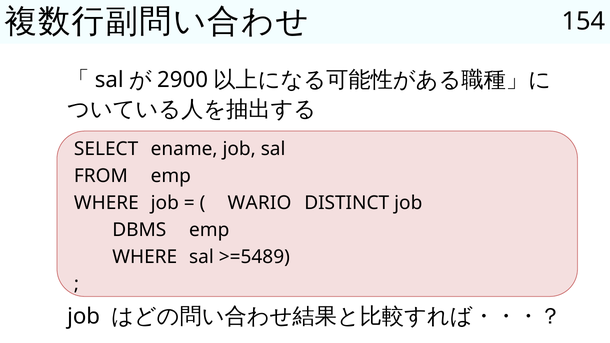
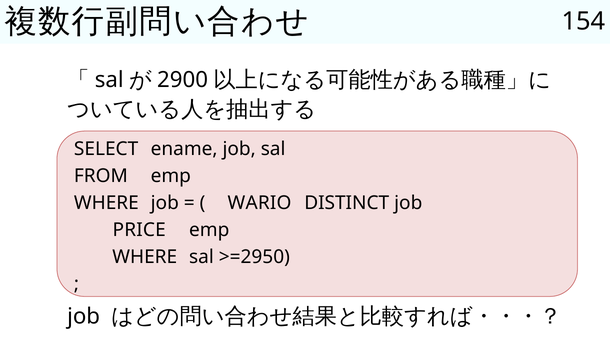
DBMS: DBMS -> PRICE (139, 230)
>=5489: >=5489 -> >=2950 (254, 257)
